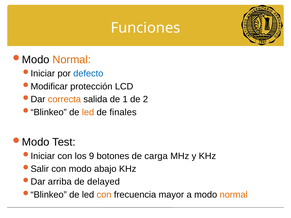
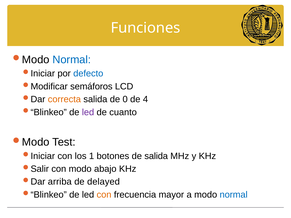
Normal colour: orange -> blue (72, 60)
protección: protección -> semáforos (91, 87)
1: 1 -> 0 (125, 99)
2: 2 -> 4 (145, 99)
led colour: orange -> purple (88, 112)
finales: finales -> cuanto (123, 112)
9: 9 -> 1 (92, 156)
de carga: carga -> salida (156, 156)
normal colour: orange -> blue (234, 195)
